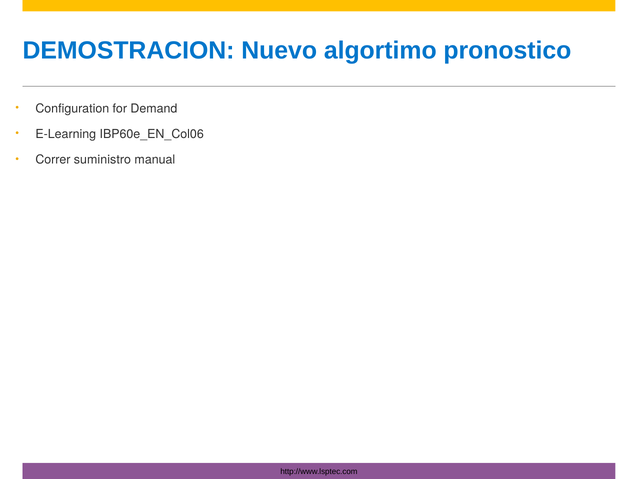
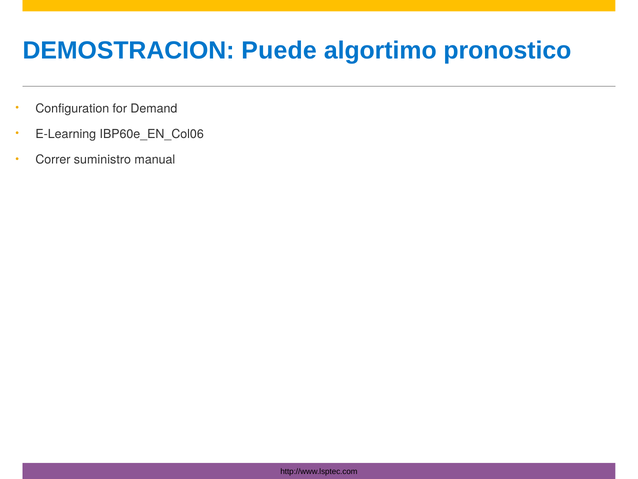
Nuevo: Nuevo -> Puede (279, 51)
